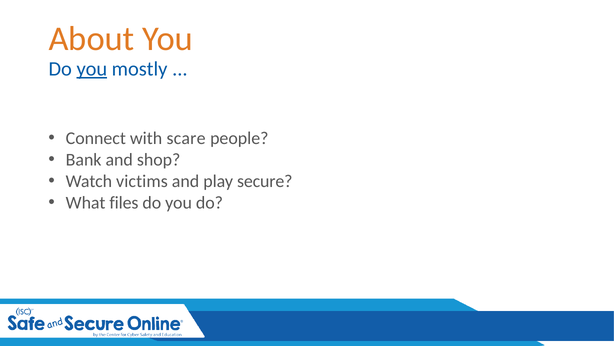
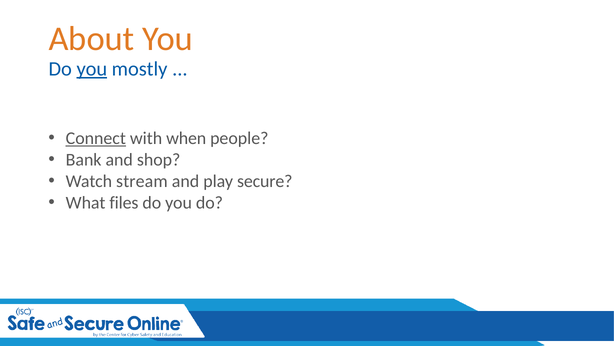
Connect underline: none -> present (96, 138)
scare: scare -> when (186, 138)
victims: victims -> stream (142, 181)
